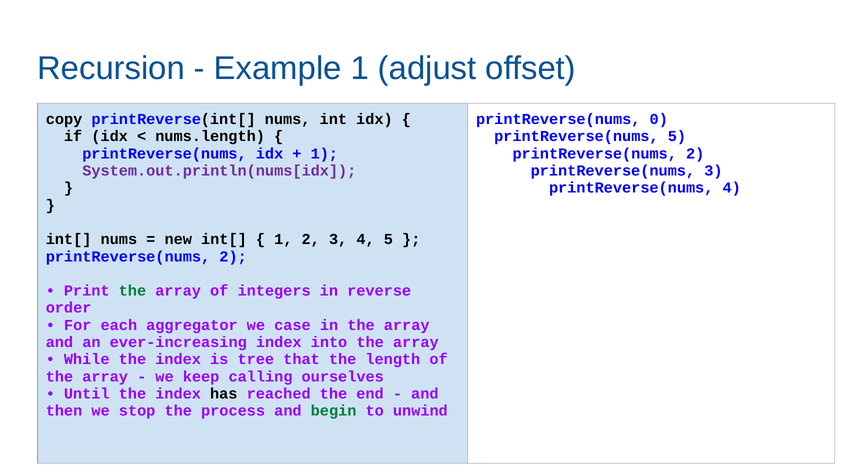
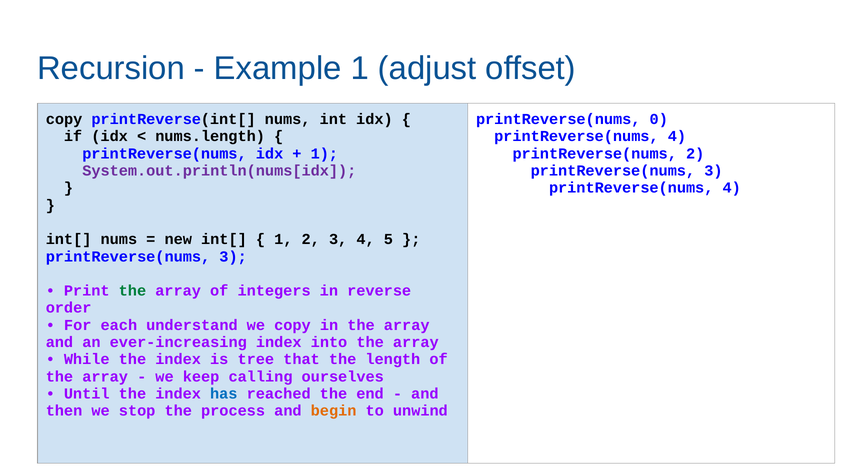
5: 5 -> 4 (677, 137)
2: 2 -> 3 (233, 257)
aggregator: aggregator -> understand (192, 325)
we case: case -> copy (292, 325)
has colour: black -> blue (224, 394)
begin colour: green -> orange (334, 411)
